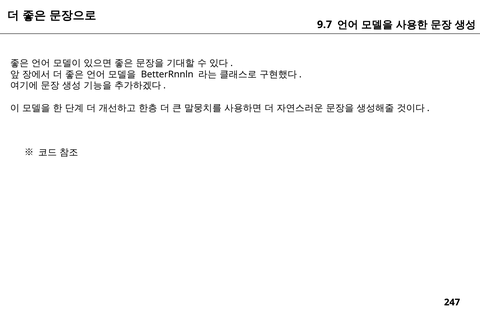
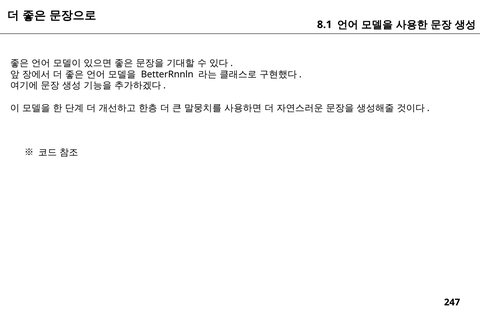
9.7: 9.7 -> 8.1 (324, 25)
